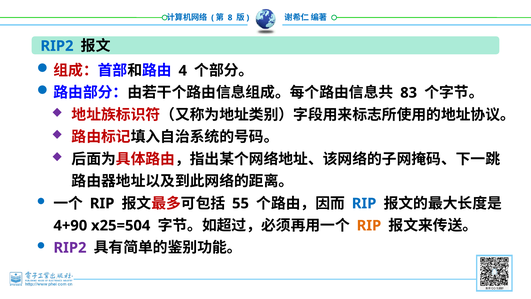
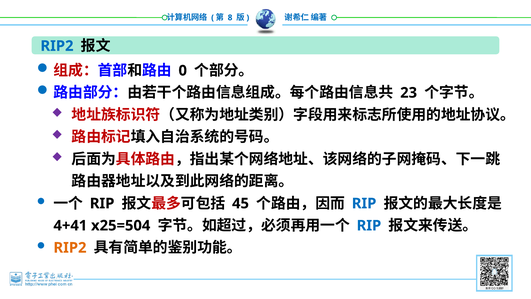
4: 4 -> 0 (183, 71)
83: 83 -> 23 (409, 93)
55: 55 -> 45 (240, 203)
4+90: 4+90 -> 4+41 (70, 225)
RIP colour: orange -> blue (369, 225)
RIP2 colour: purple -> orange (70, 248)
